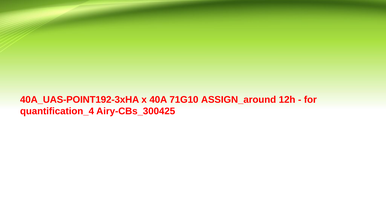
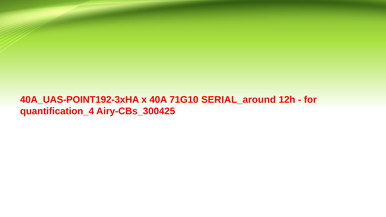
ASSIGN_around: ASSIGN_around -> SERIAL_around (239, 100)
